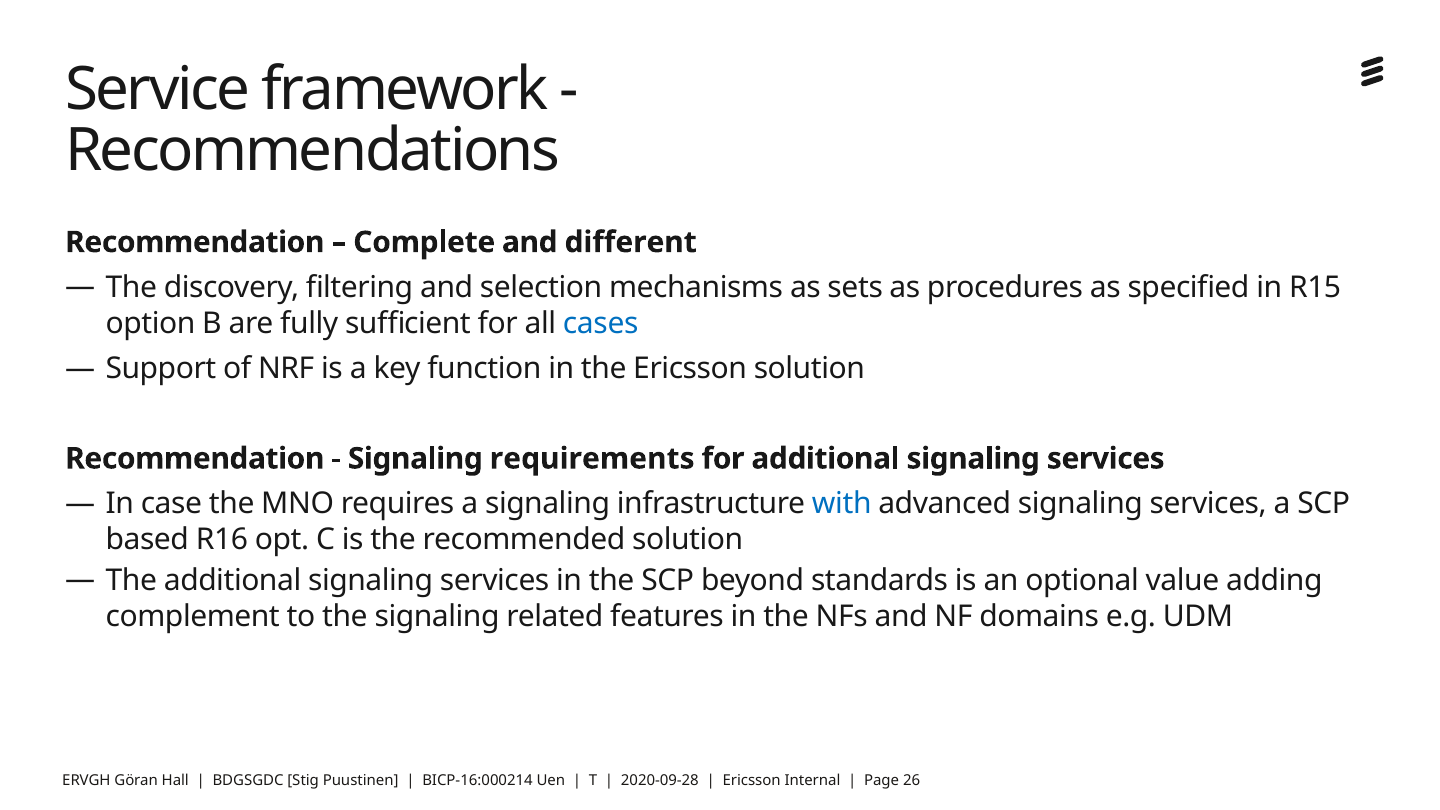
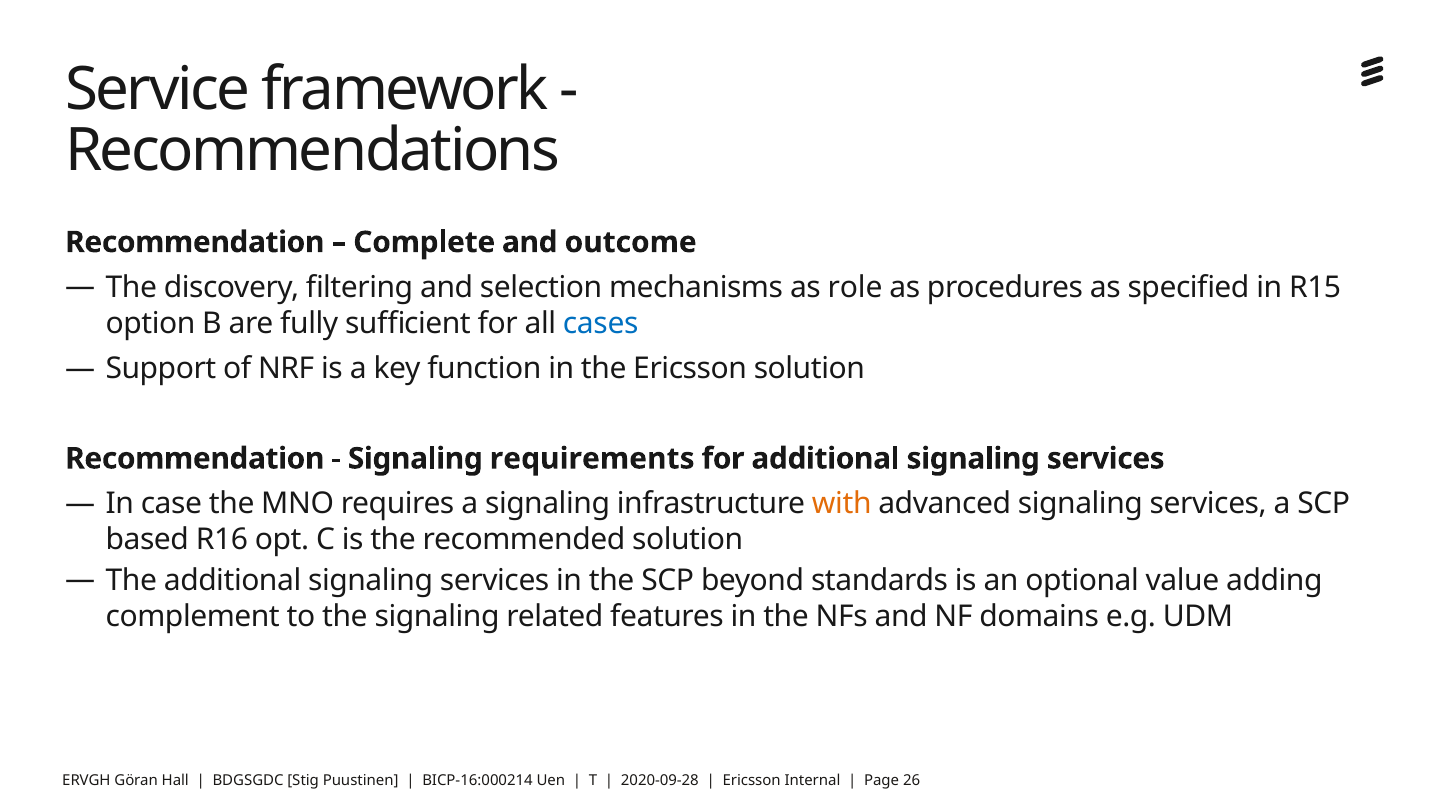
different: different -> outcome (631, 242)
sets: sets -> role (855, 287)
with colour: blue -> orange (842, 504)
